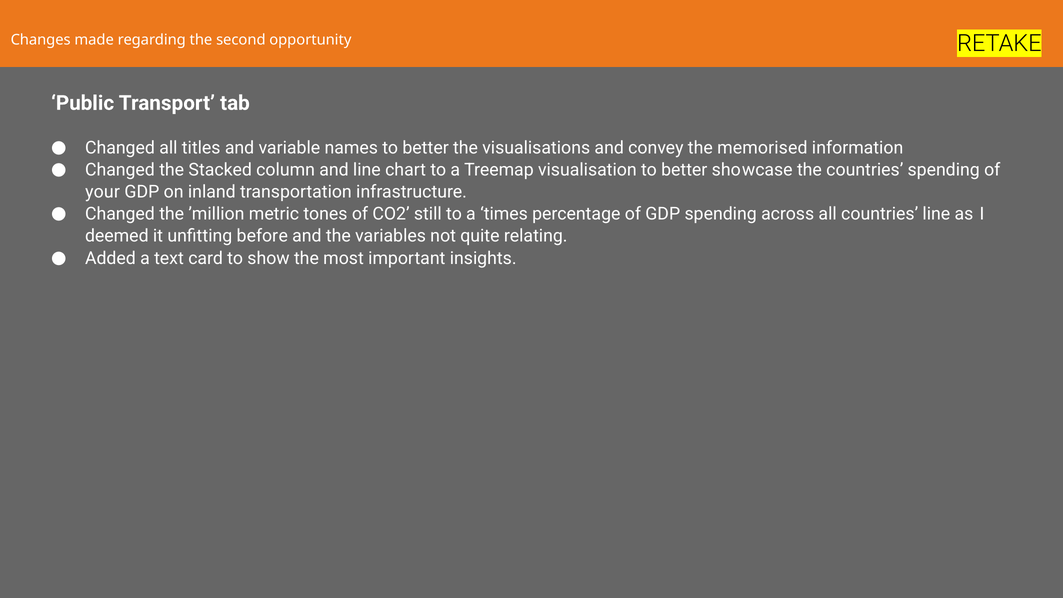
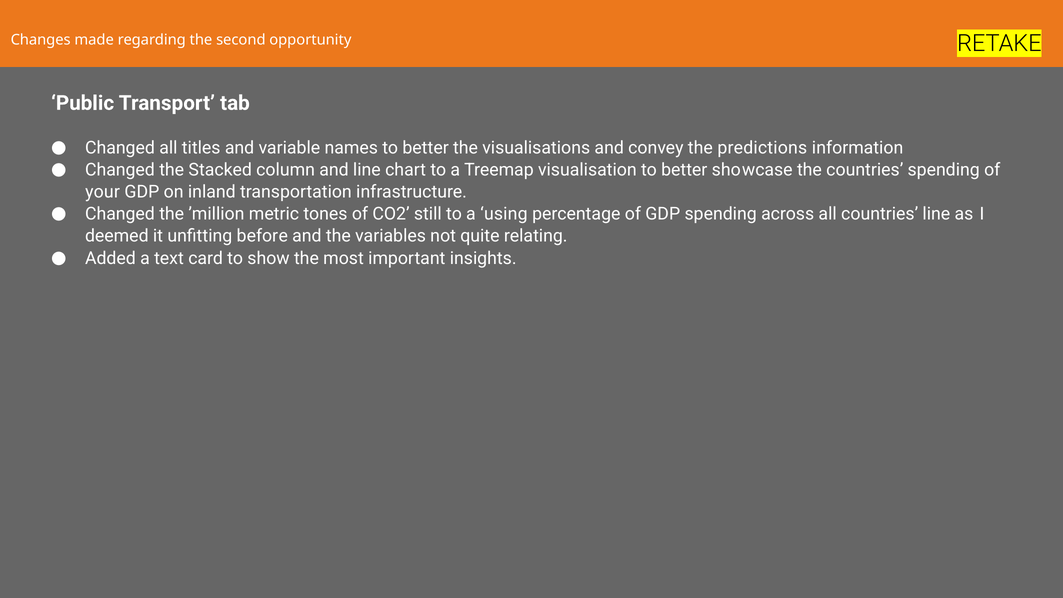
memorised: memorised -> predictions (762, 148)
times: times -> using (504, 214)
